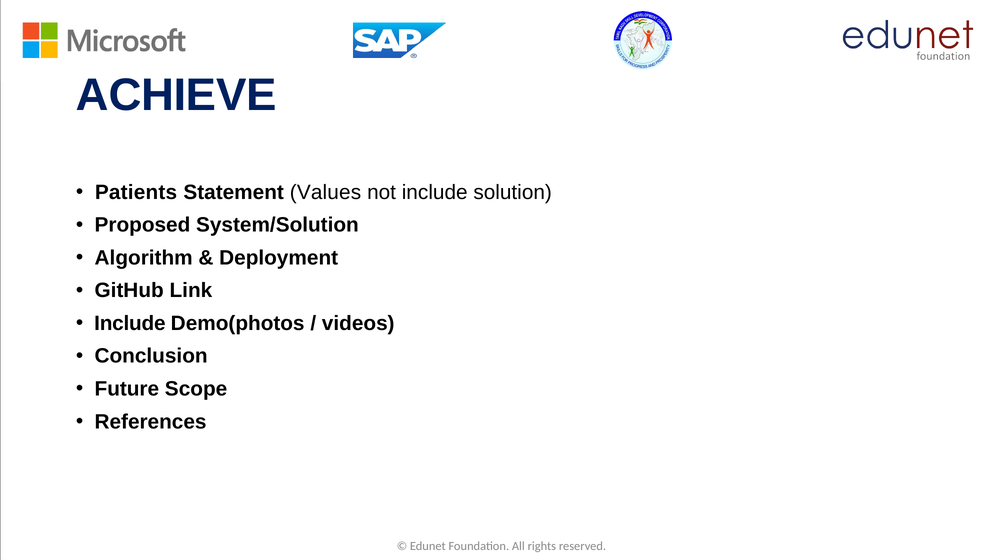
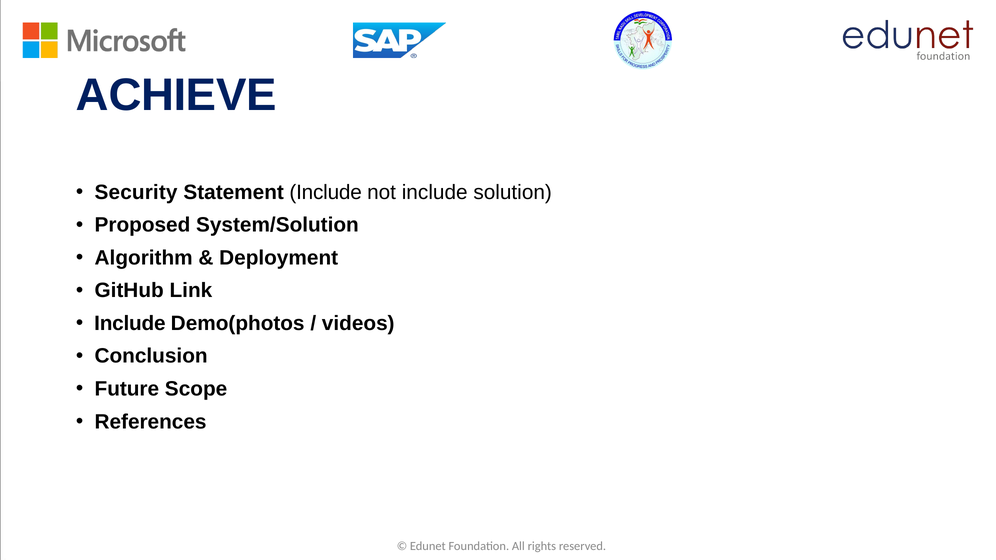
Patients: Patients -> Security (136, 192)
Statement Values: Values -> Include (326, 192)
